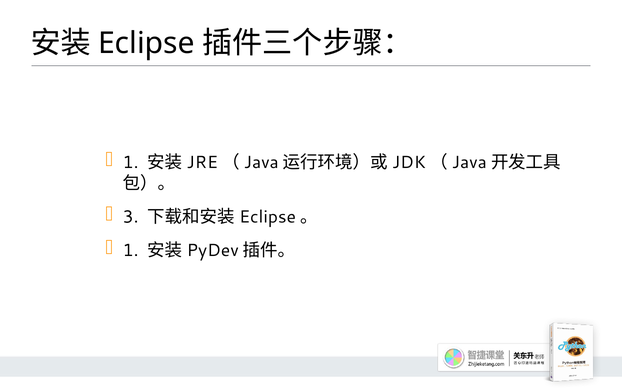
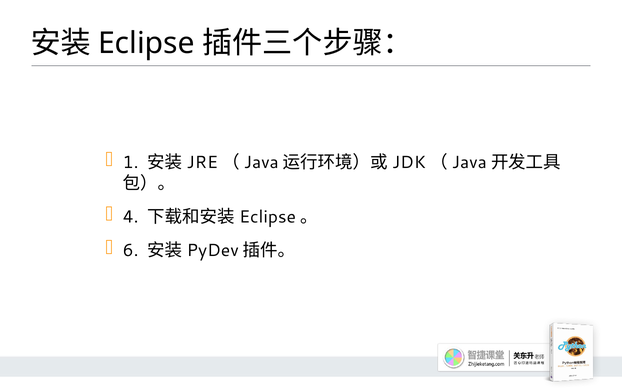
3: 3 -> 4 (131, 217)
1: 1 -> 6 (131, 250)
